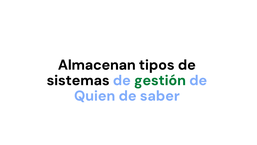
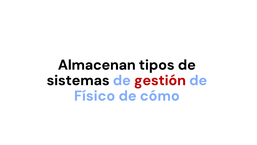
gestión colour: green -> red (160, 80)
Quien: Quien -> Físico (95, 96)
saber: saber -> cómo (160, 96)
